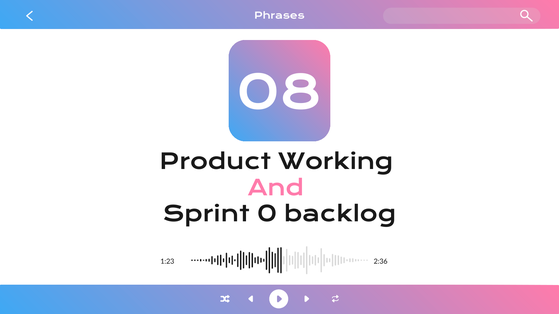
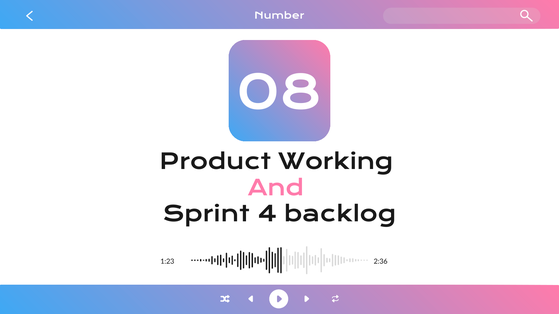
Phrases: Phrases -> Number (279, 16)
0: 0 -> 4 (267, 215)
